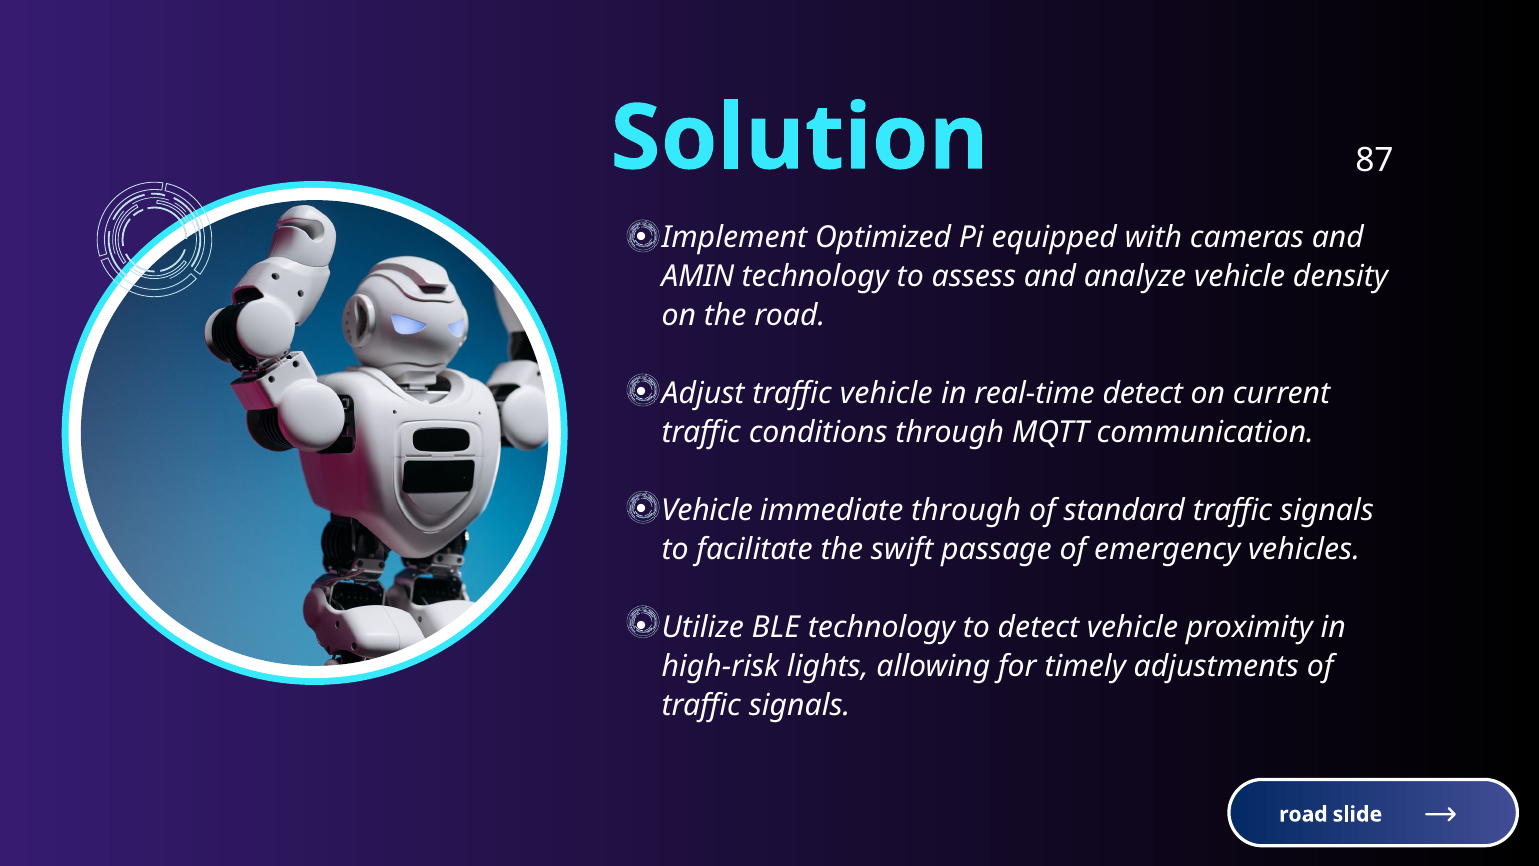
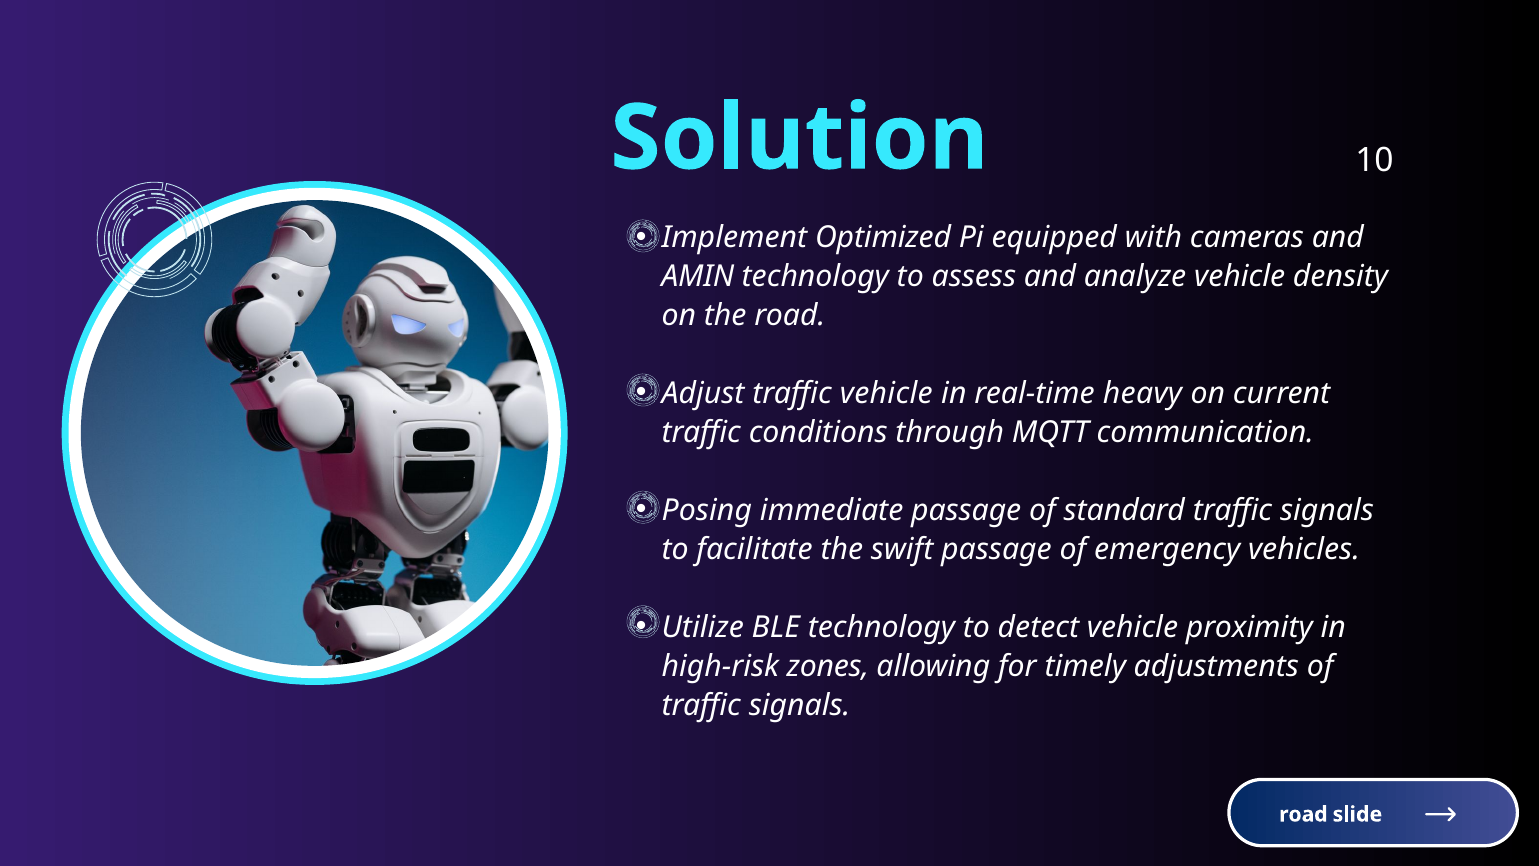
87: 87 -> 10 (1374, 160)
real-time detect: detect -> heavy (1143, 393)
Vehicle: Vehicle -> Posing (707, 510)
immediate through: through -> passage (966, 510)
lights: lights -> zones (828, 666)
